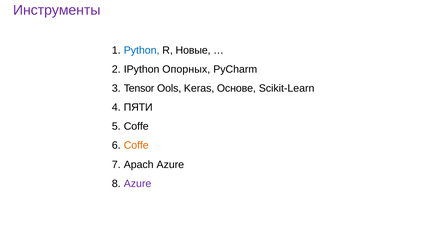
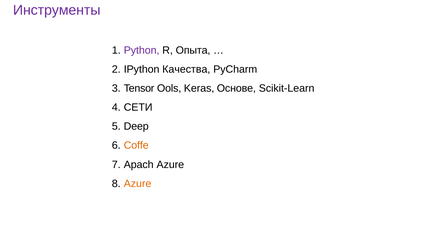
Python colour: blue -> purple (142, 50)
Новые: Новые -> Опыта (193, 50)
Опорных: Опорных -> Качества (186, 69)
ПЯТИ: ПЯТИ -> СЕТИ (138, 107)
Coffe: Coffe -> Deep (136, 126)
Azure colour: purple -> orange (138, 184)
